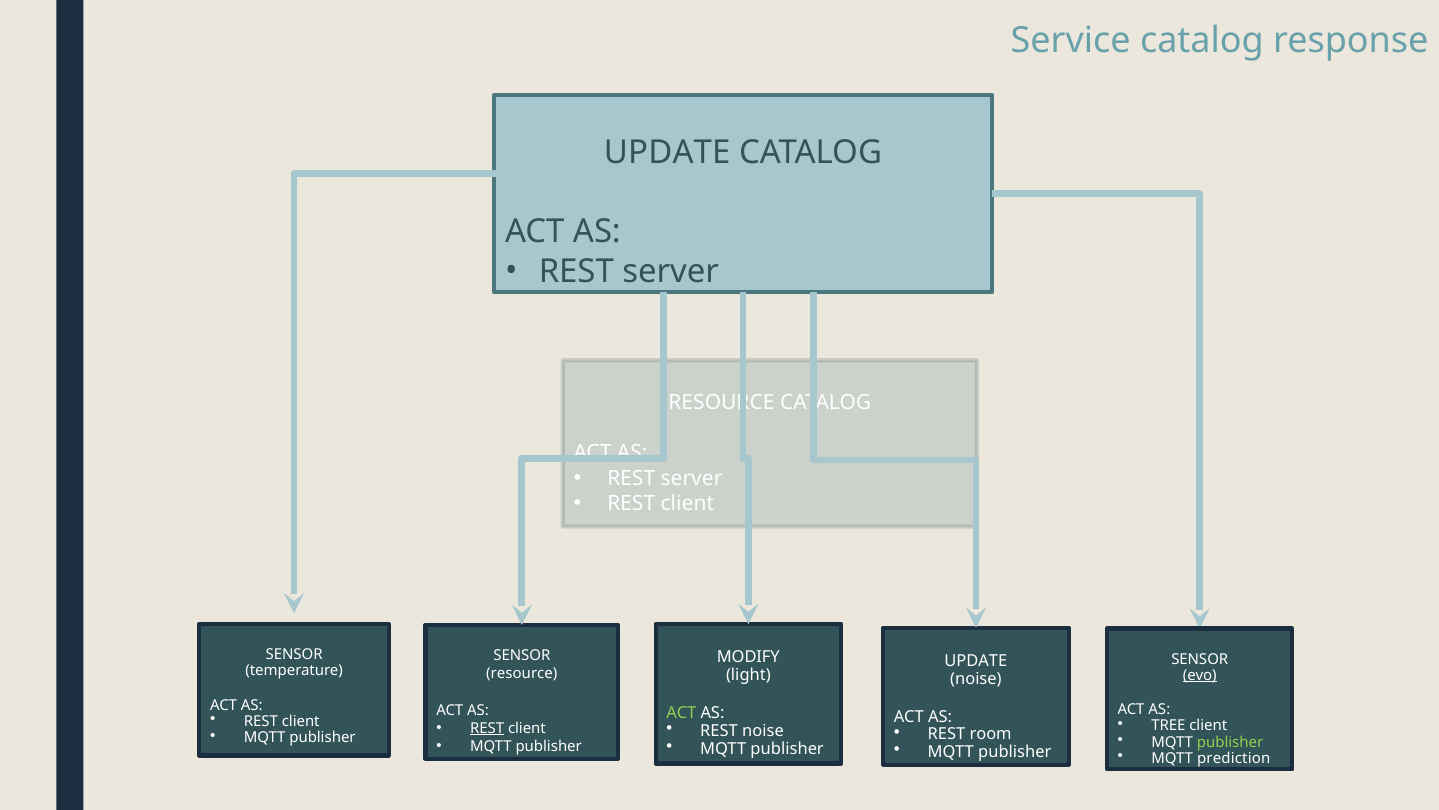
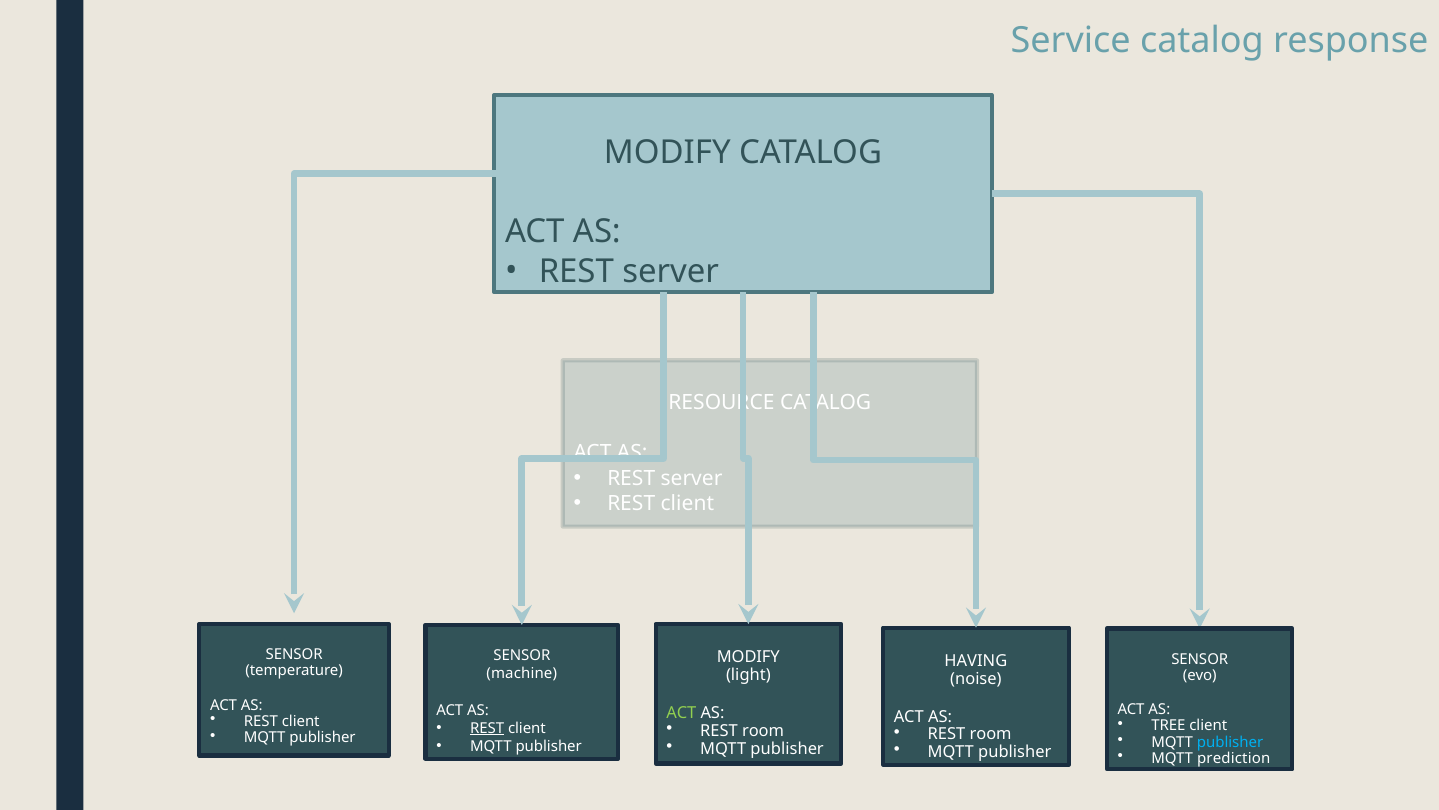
UPDATE: UPDATE -> MODIFY (667, 153)
UPDATE: UPDATE -> HAVING (976, 661)
resource: resource -> machine (522, 674)
evo underline: present -> none (1200, 675)
noise: noise -> room (763, 730)
publisher colour: light green -> light blue (1230, 742)
